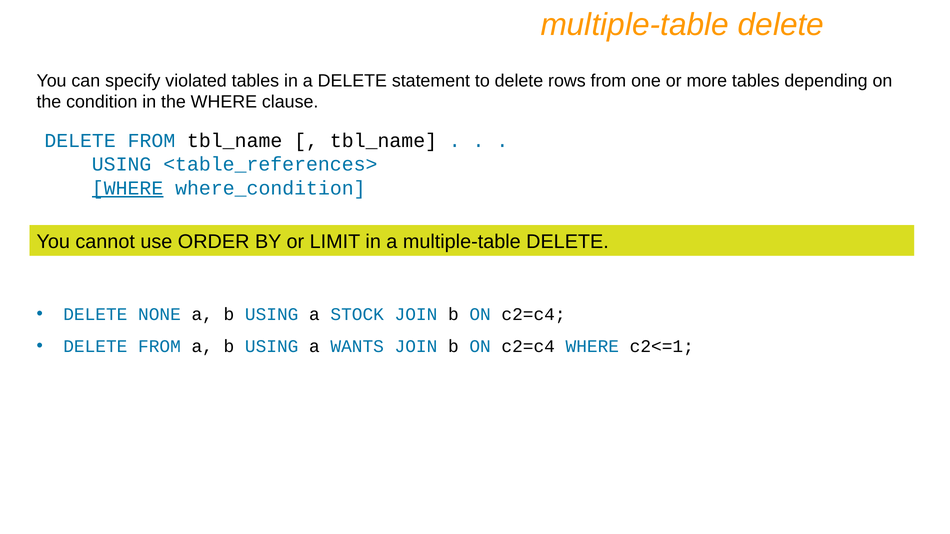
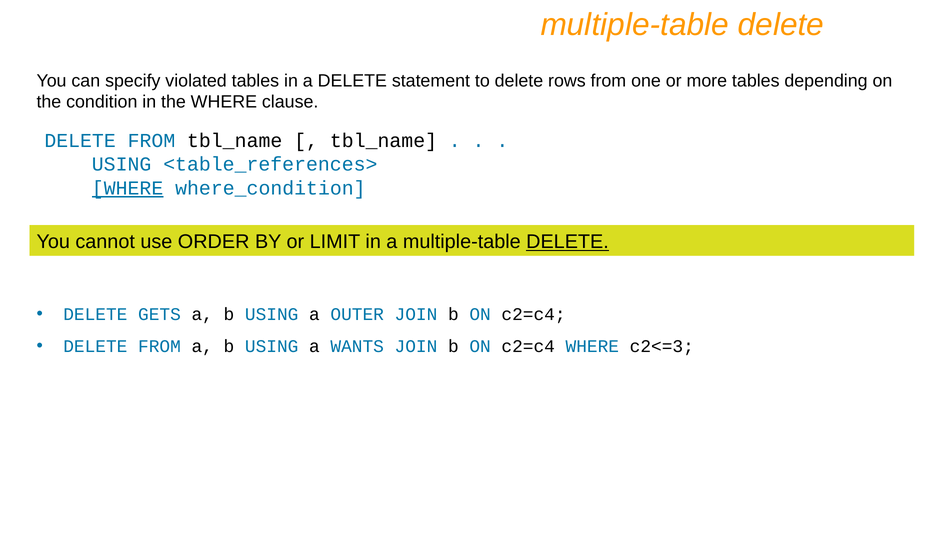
DELETE underline: none -> present (567, 242)
NONE: NONE -> GETS (159, 314)
STOCK: STOCK -> OUTER (357, 314)
c2<=1: c2<=1 -> c2<=3 (662, 347)
